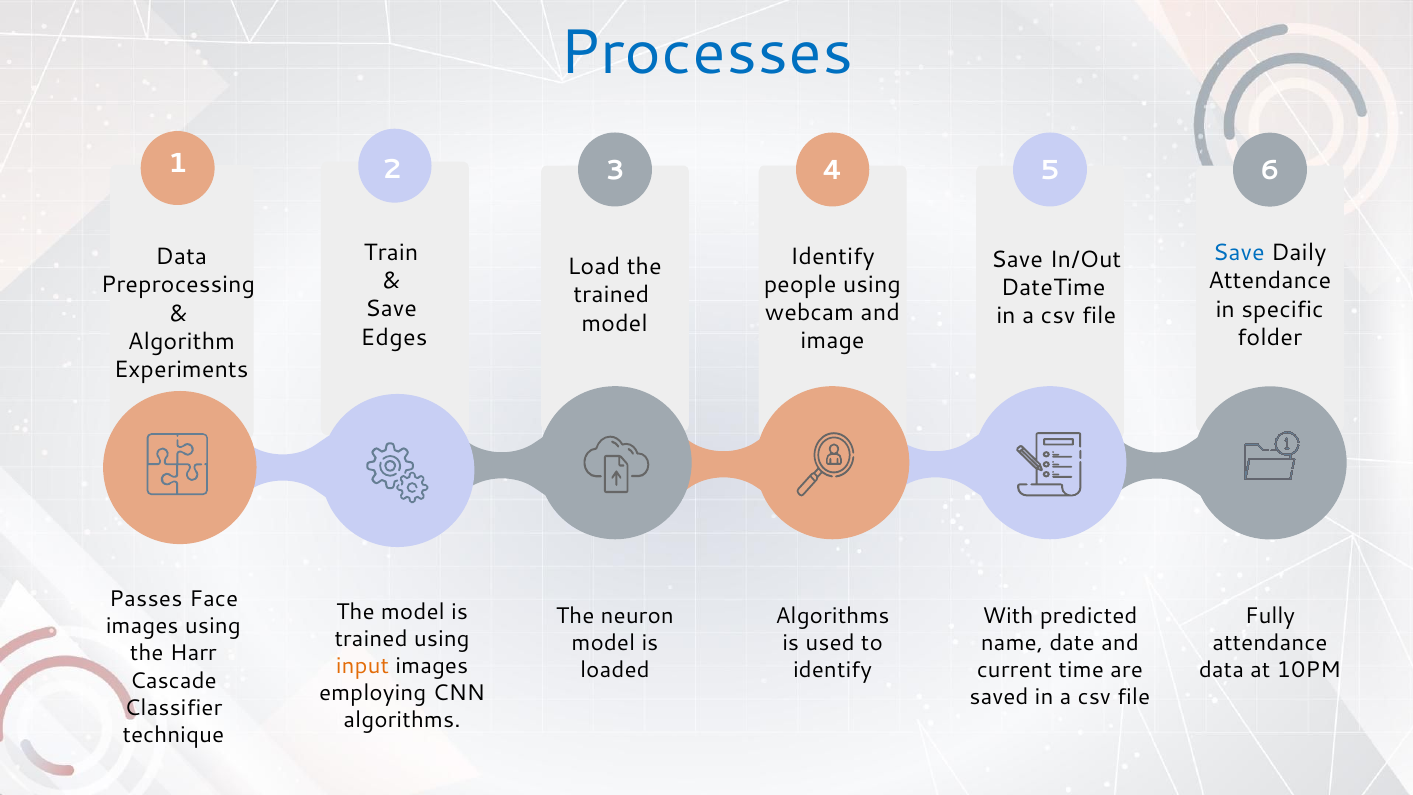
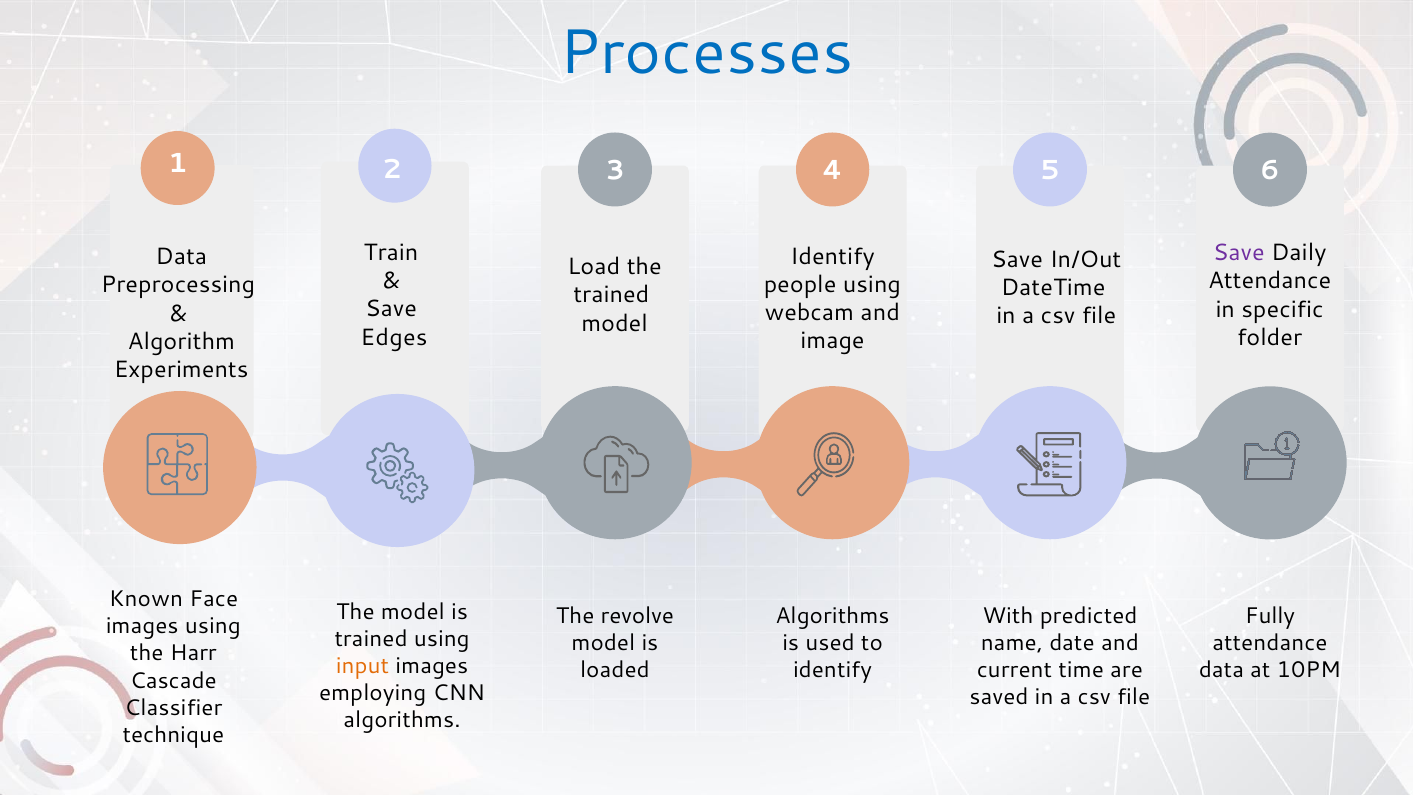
Save colour: blue -> purple (1239, 253)
Passes: Passes -> Known (146, 599)
neuron: neuron -> revolve (637, 616)
